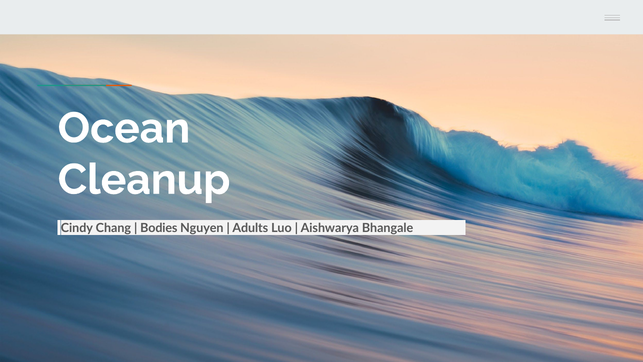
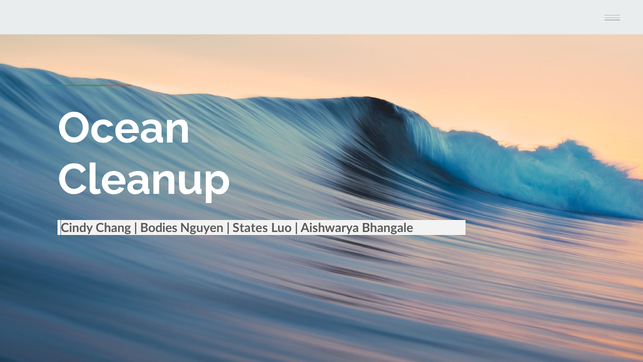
Adults: Adults -> States (250, 228)
